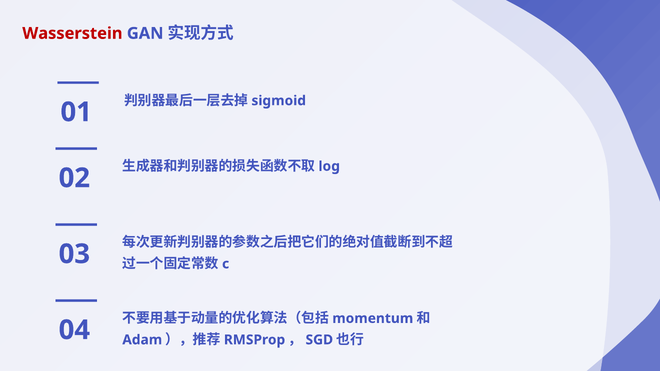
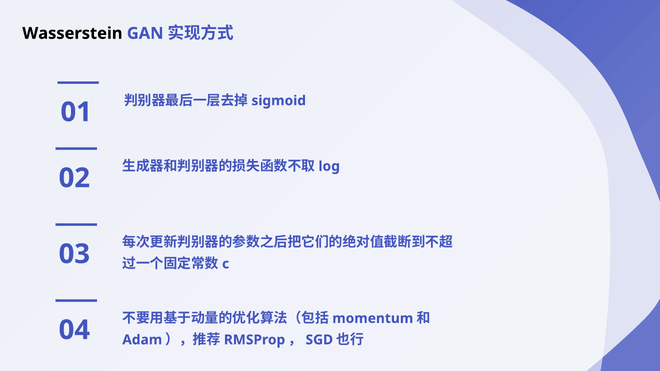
Wasserstein colour: red -> black (72, 33)
